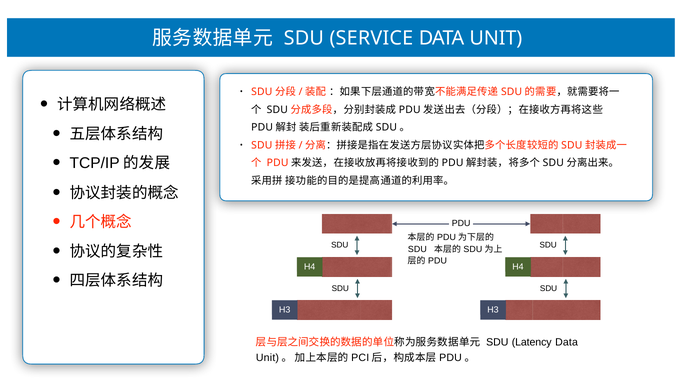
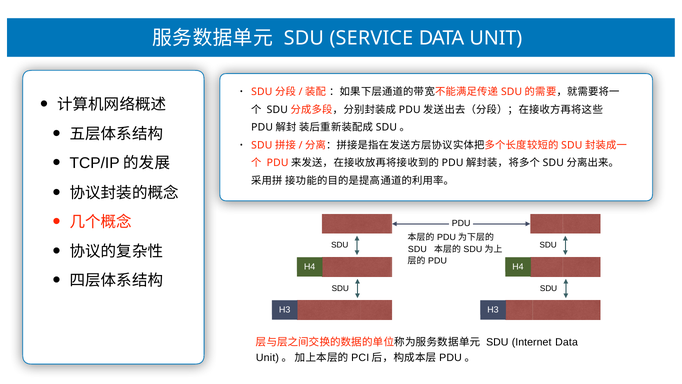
Latency: Latency -> Internet (532, 342)
